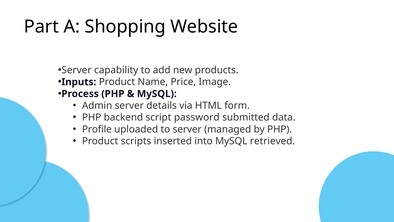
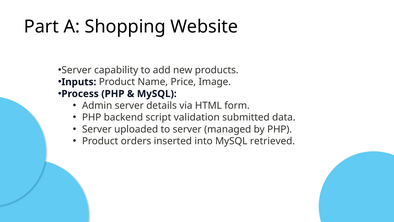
password: password -> validation (197, 117)
Profile: Profile -> Server (97, 129)
scripts: scripts -> orders (136, 141)
